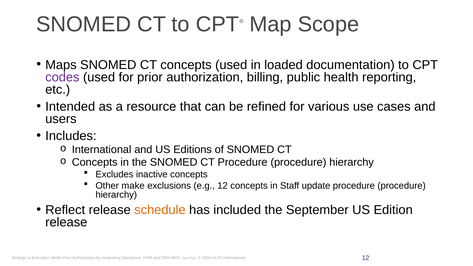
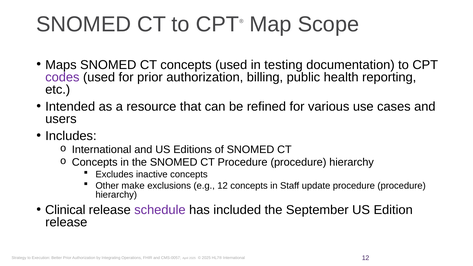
loaded: loaded -> testing (283, 65)
Reflect: Reflect -> Clinical (65, 210)
schedule colour: orange -> purple (160, 210)
